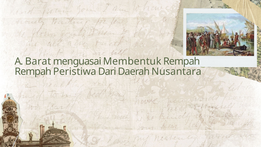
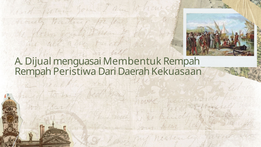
Barat: Barat -> Dijual (38, 61)
Nusantara: Nusantara -> Kekuasaan (177, 71)
